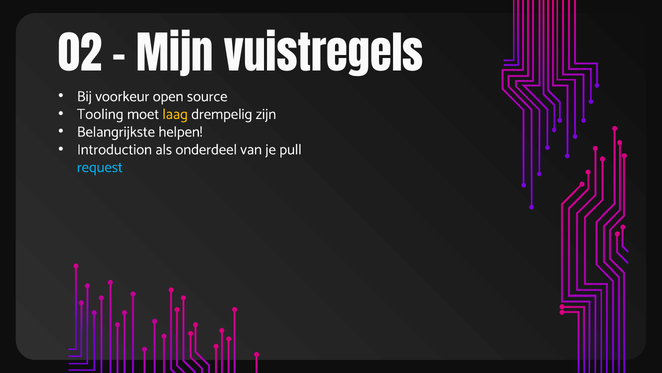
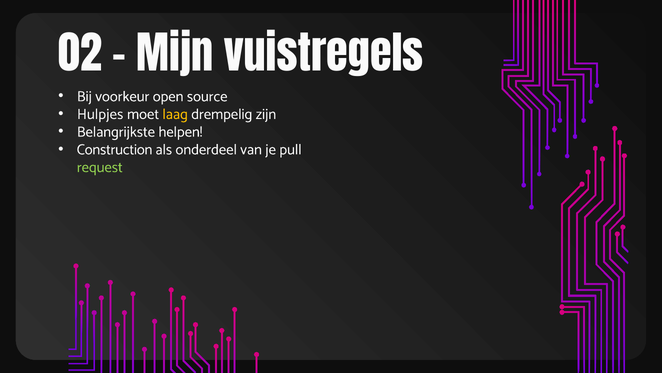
Tooling: Tooling -> Hulpjes (100, 114)
Introduction: Introduction -> Construction (115, 149)
request colour: light blue -> light green (100, 167)
